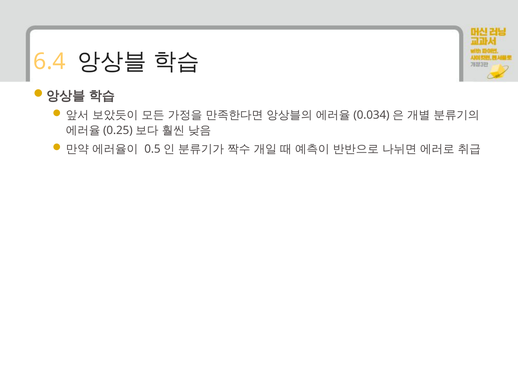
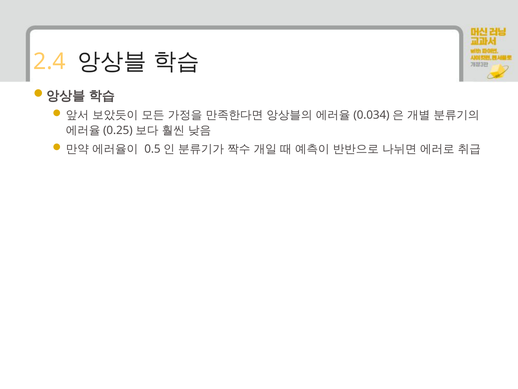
6.4: 6.4 -> 2.4 (50, 62)
